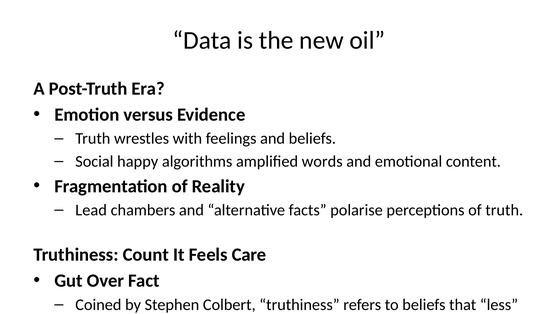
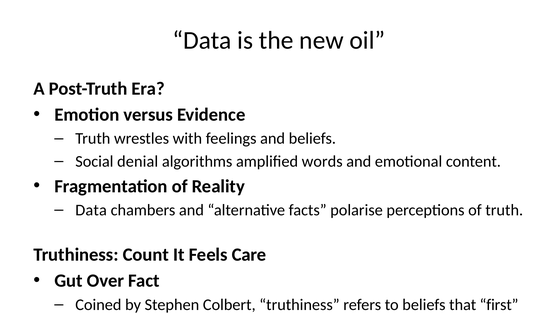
happy: happy -> denial (138, 161)
Lead: Lead -> Data (91, 210)
less: less -> first (499, 305)
